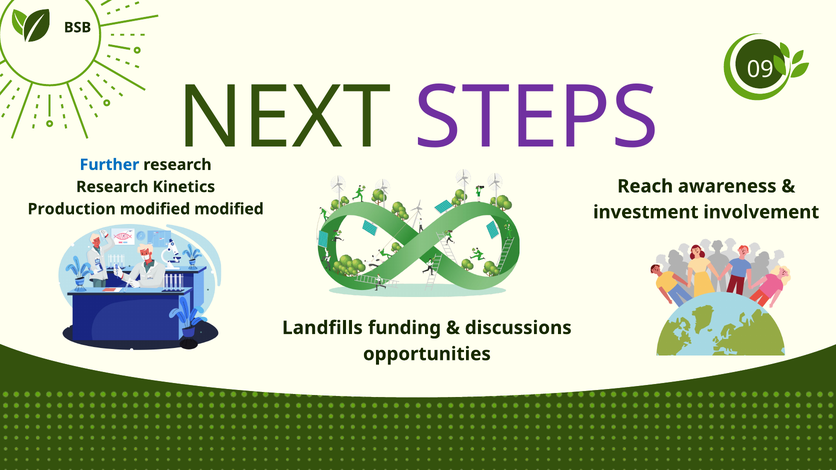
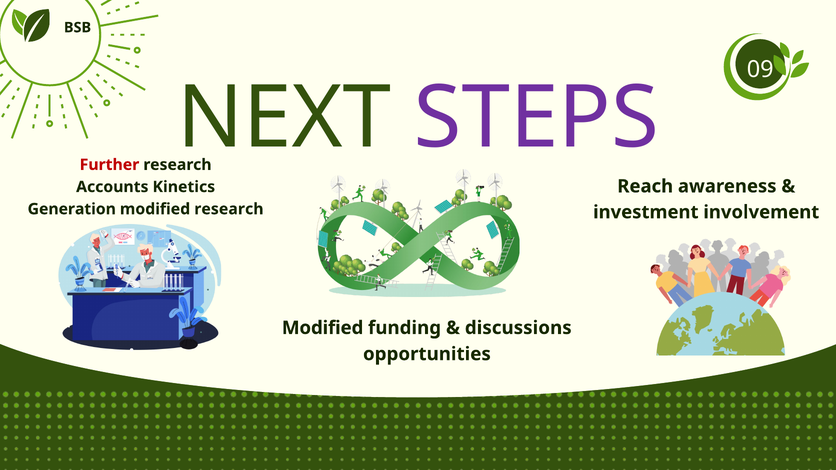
Further colour: blue -> red (109, 165)
Research: Research -> Accounts (112, 187)
Production: Production -> Generation (72, 209)
modified modified: modified -> research (229, 209)
Landfills: Landfills -> Modified (323, 328)
